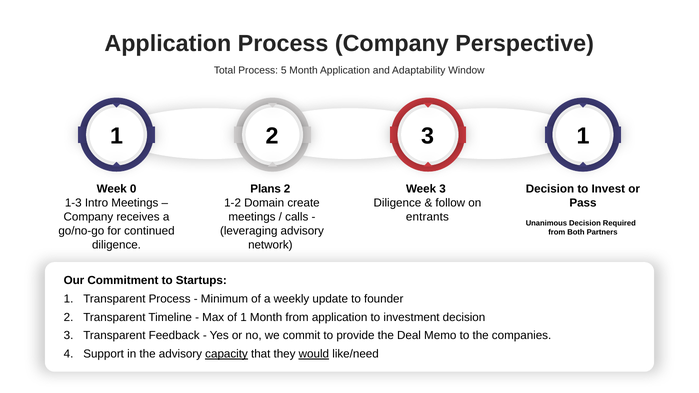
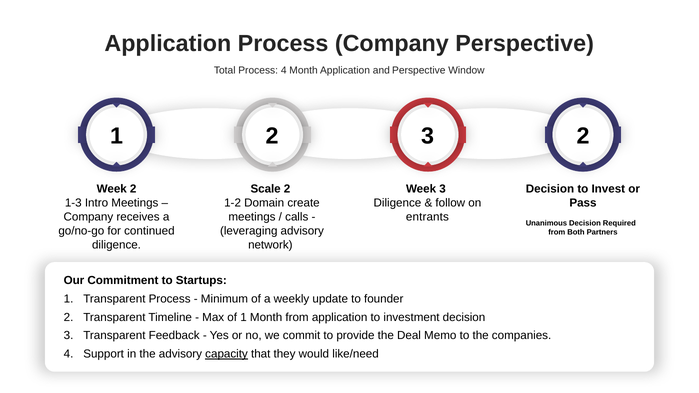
Process 5: 5 -> 4 (284, 71)
and Adaptability: Adaptability -> Perspective (419, 71)
3 1: 1 -> 2 (583, 136)
Week 0: 0 -> 2 (133, 189)
Plans: Plans -> Scale (266, 189)
would underline: present -> none (314, 354)
